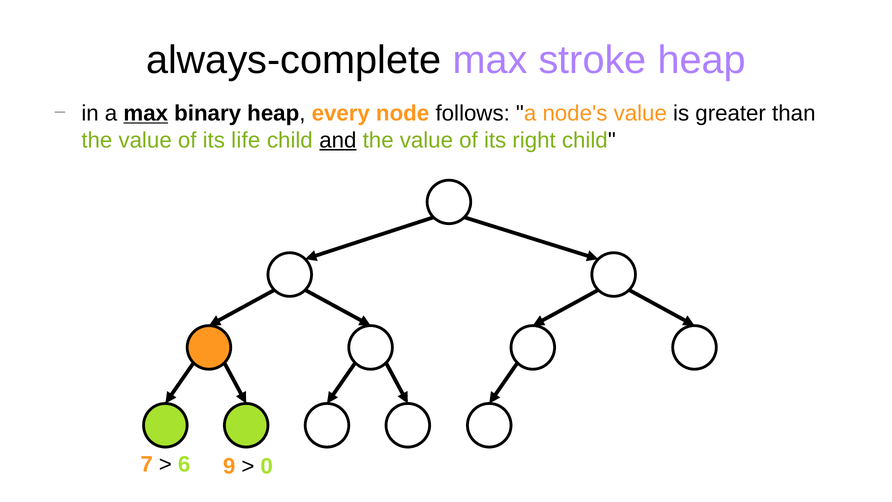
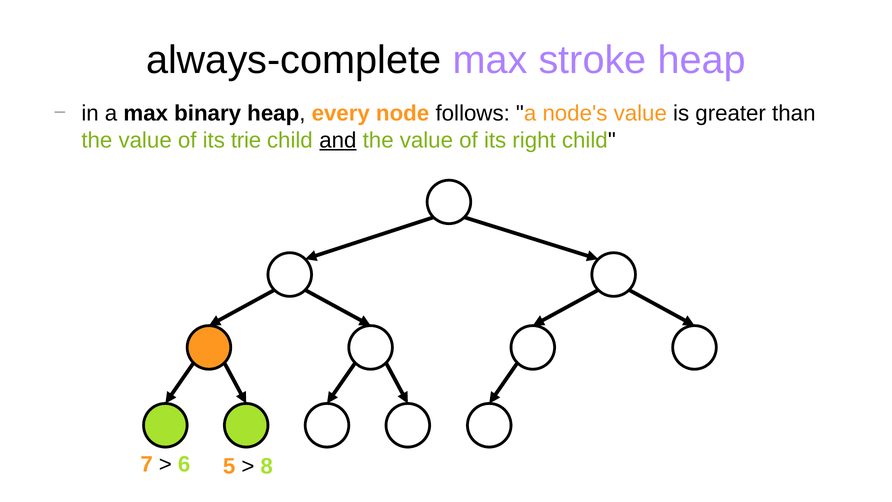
max underline: present -> none (146, 113)
life: life -> trie (246, 140)
6 9: 9 -> 5 (229, 466)
0: 0 -> 8 (267, 466)
